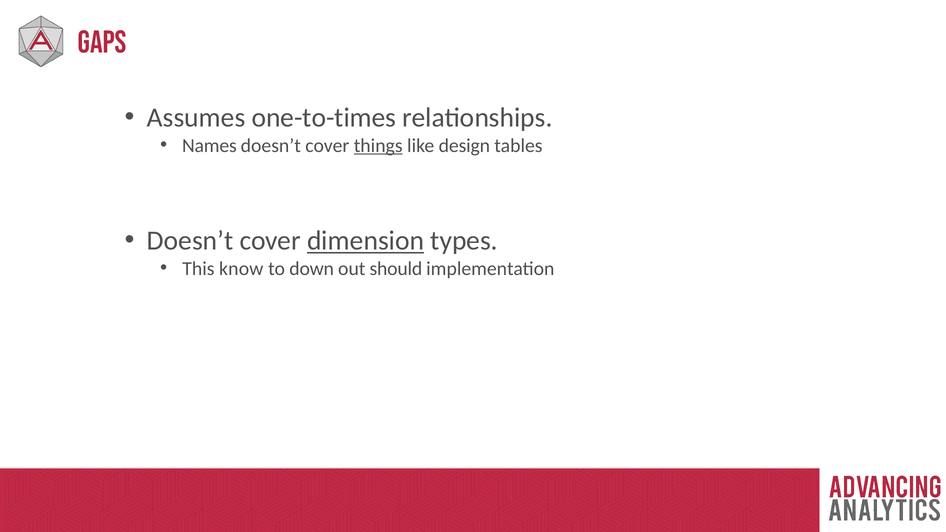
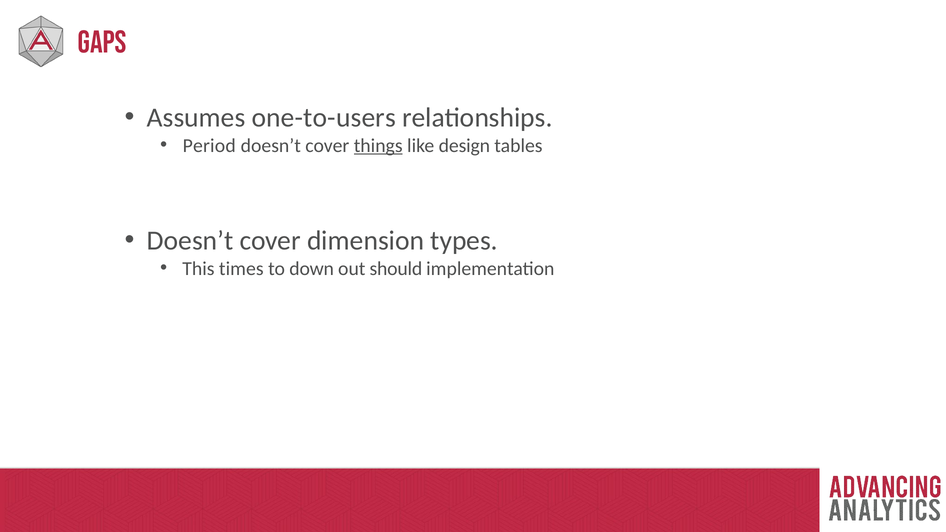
one-to-times: one-to-times -> one-to-users (324, 118)
Names: Names -> Period (209, 146)
dimension underline: present -> none (366, 241)
know: know -> times (241, 269)
